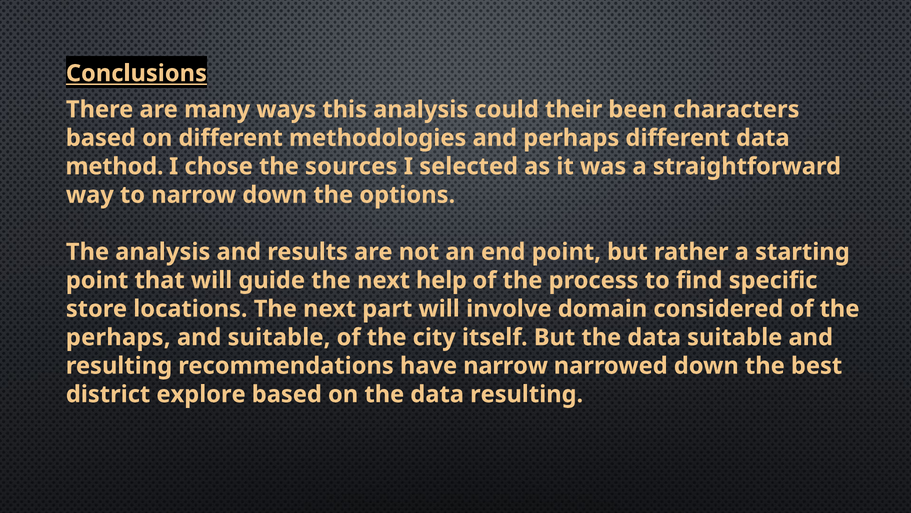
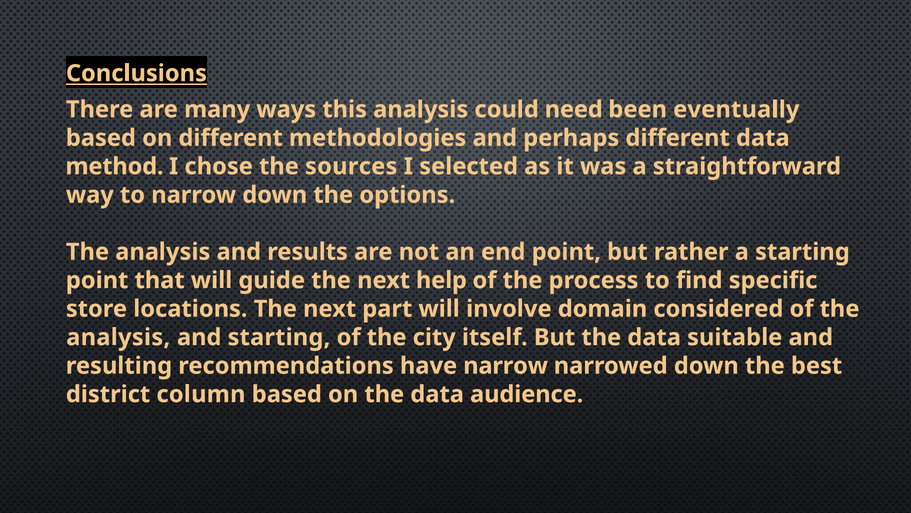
their: their -> need (574, 109)
characters: characters -> eventually (736, 109)
perhaps: perhaps -> analysis (118, 337)
and suitable: suitable -> starting (279, 337)
explore: explore -> column (201, 394)
data resulting: resulting -> audience (527, 394)
